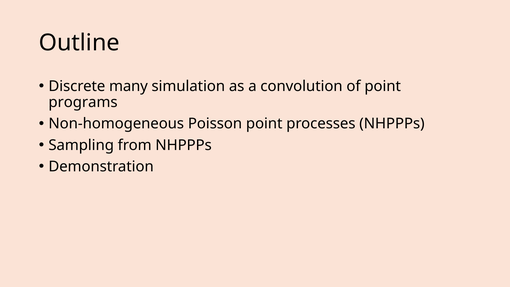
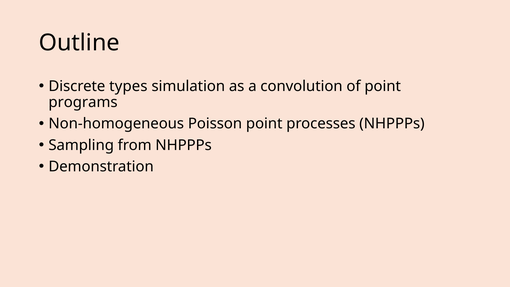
many: many -> types (128, 86)
